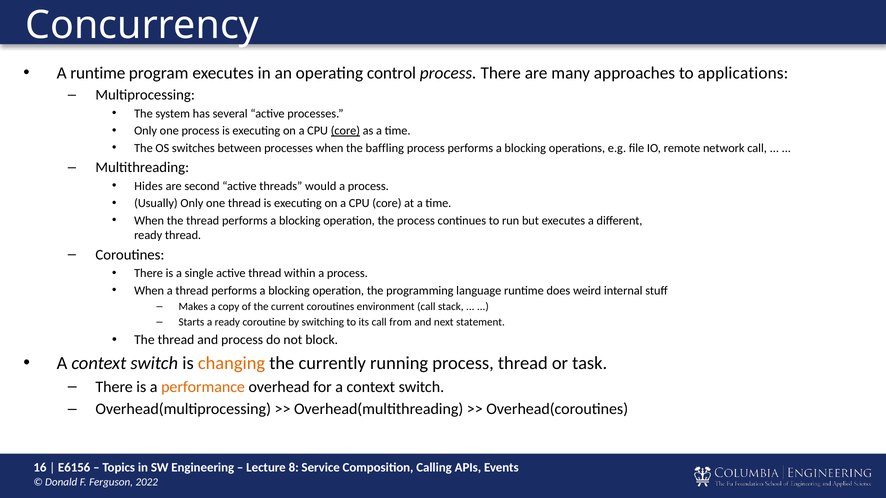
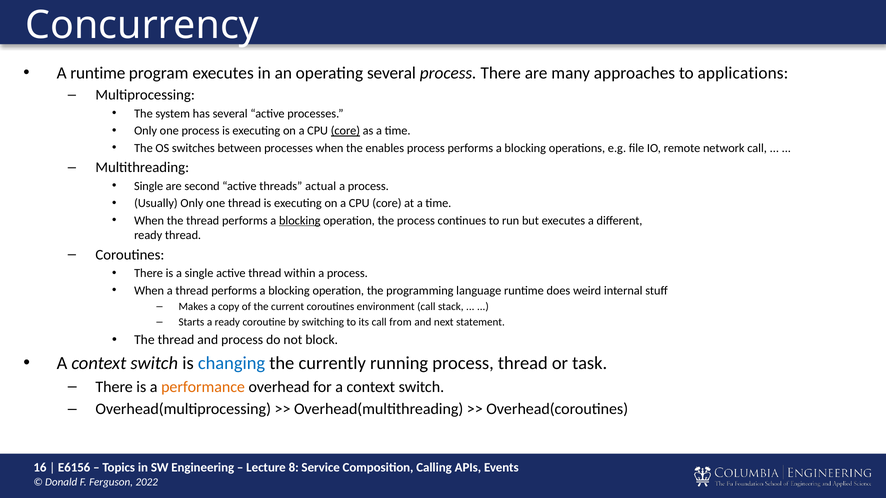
operating control: control -> several (391, 73)
baffling: baffling -> enables (385, 148)
Hides: Hides -> Single (149, 186)
would: would -> actual (321, 186)
blocking underline: none -> present (300, 221)
changing colour: orange -> blue (232, 363)
